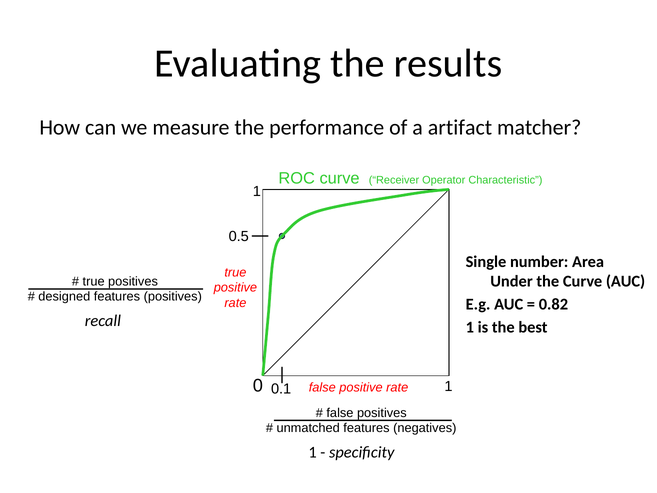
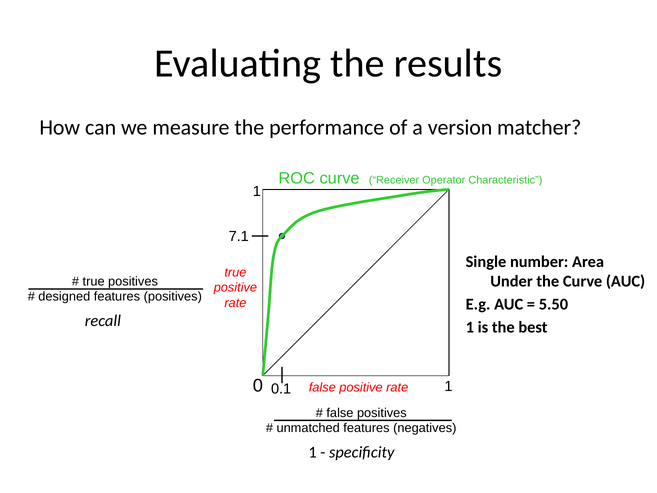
artifact: artifact -> version (460, 127)
0.5: 0.5 -> 7.1 (239, 236)
0.82: 0.82 -> 5.50 (553, 304)
